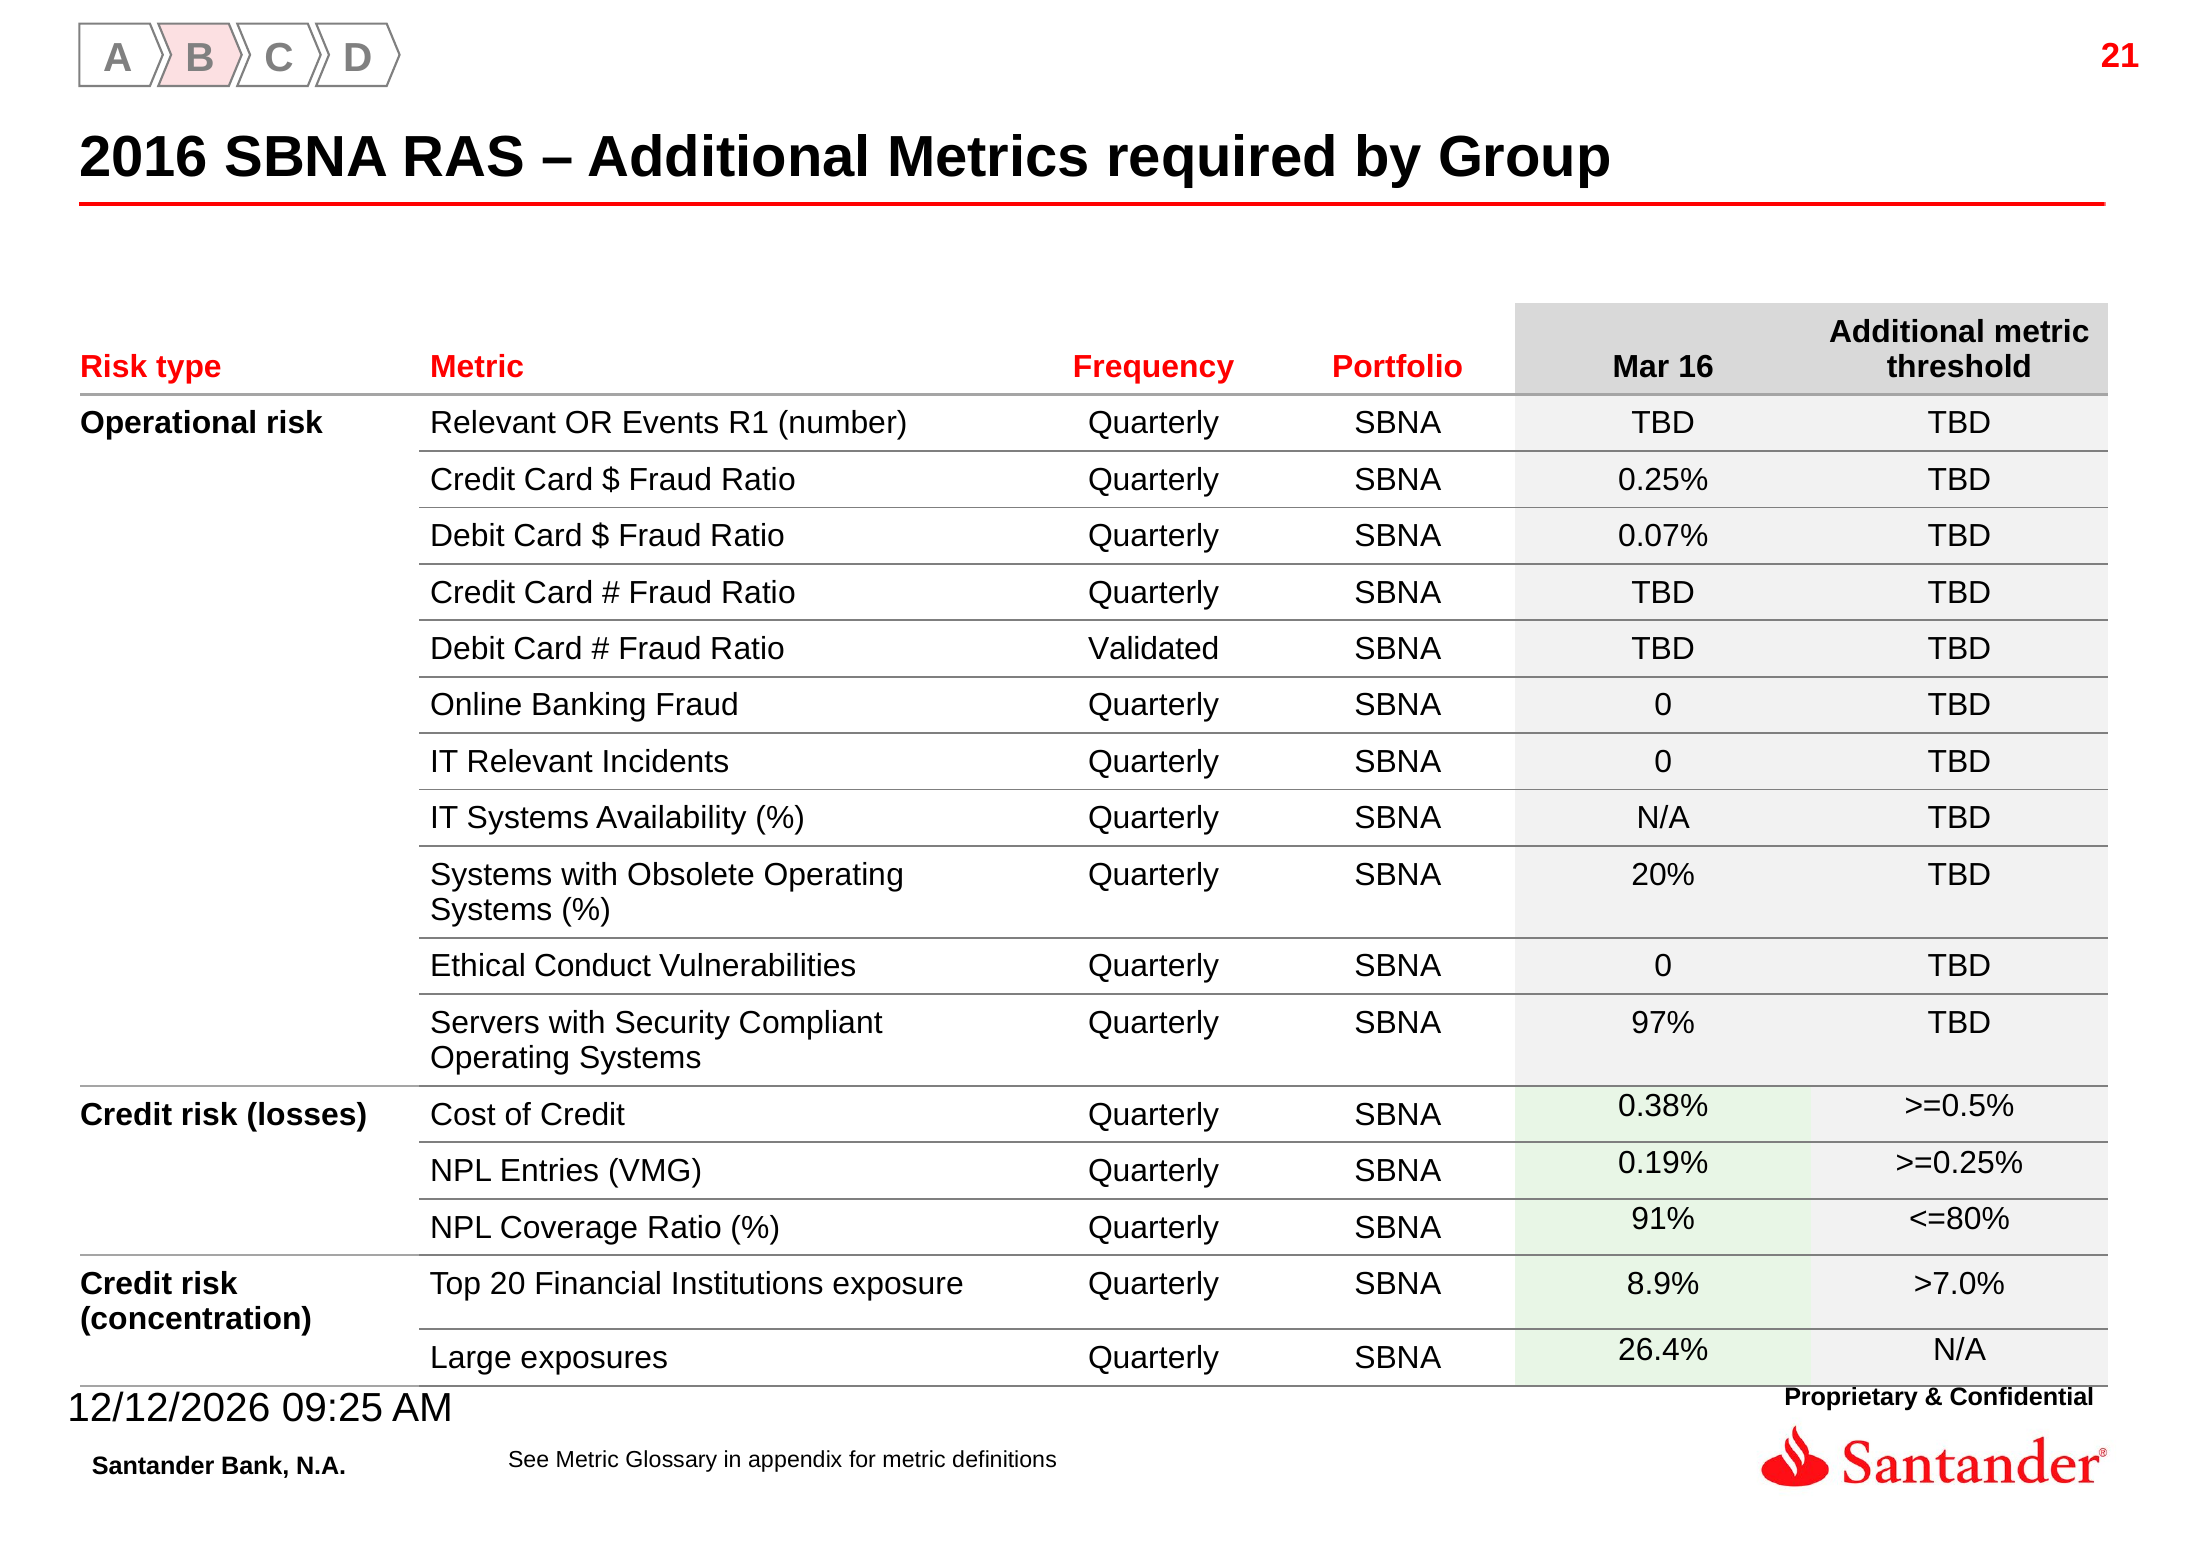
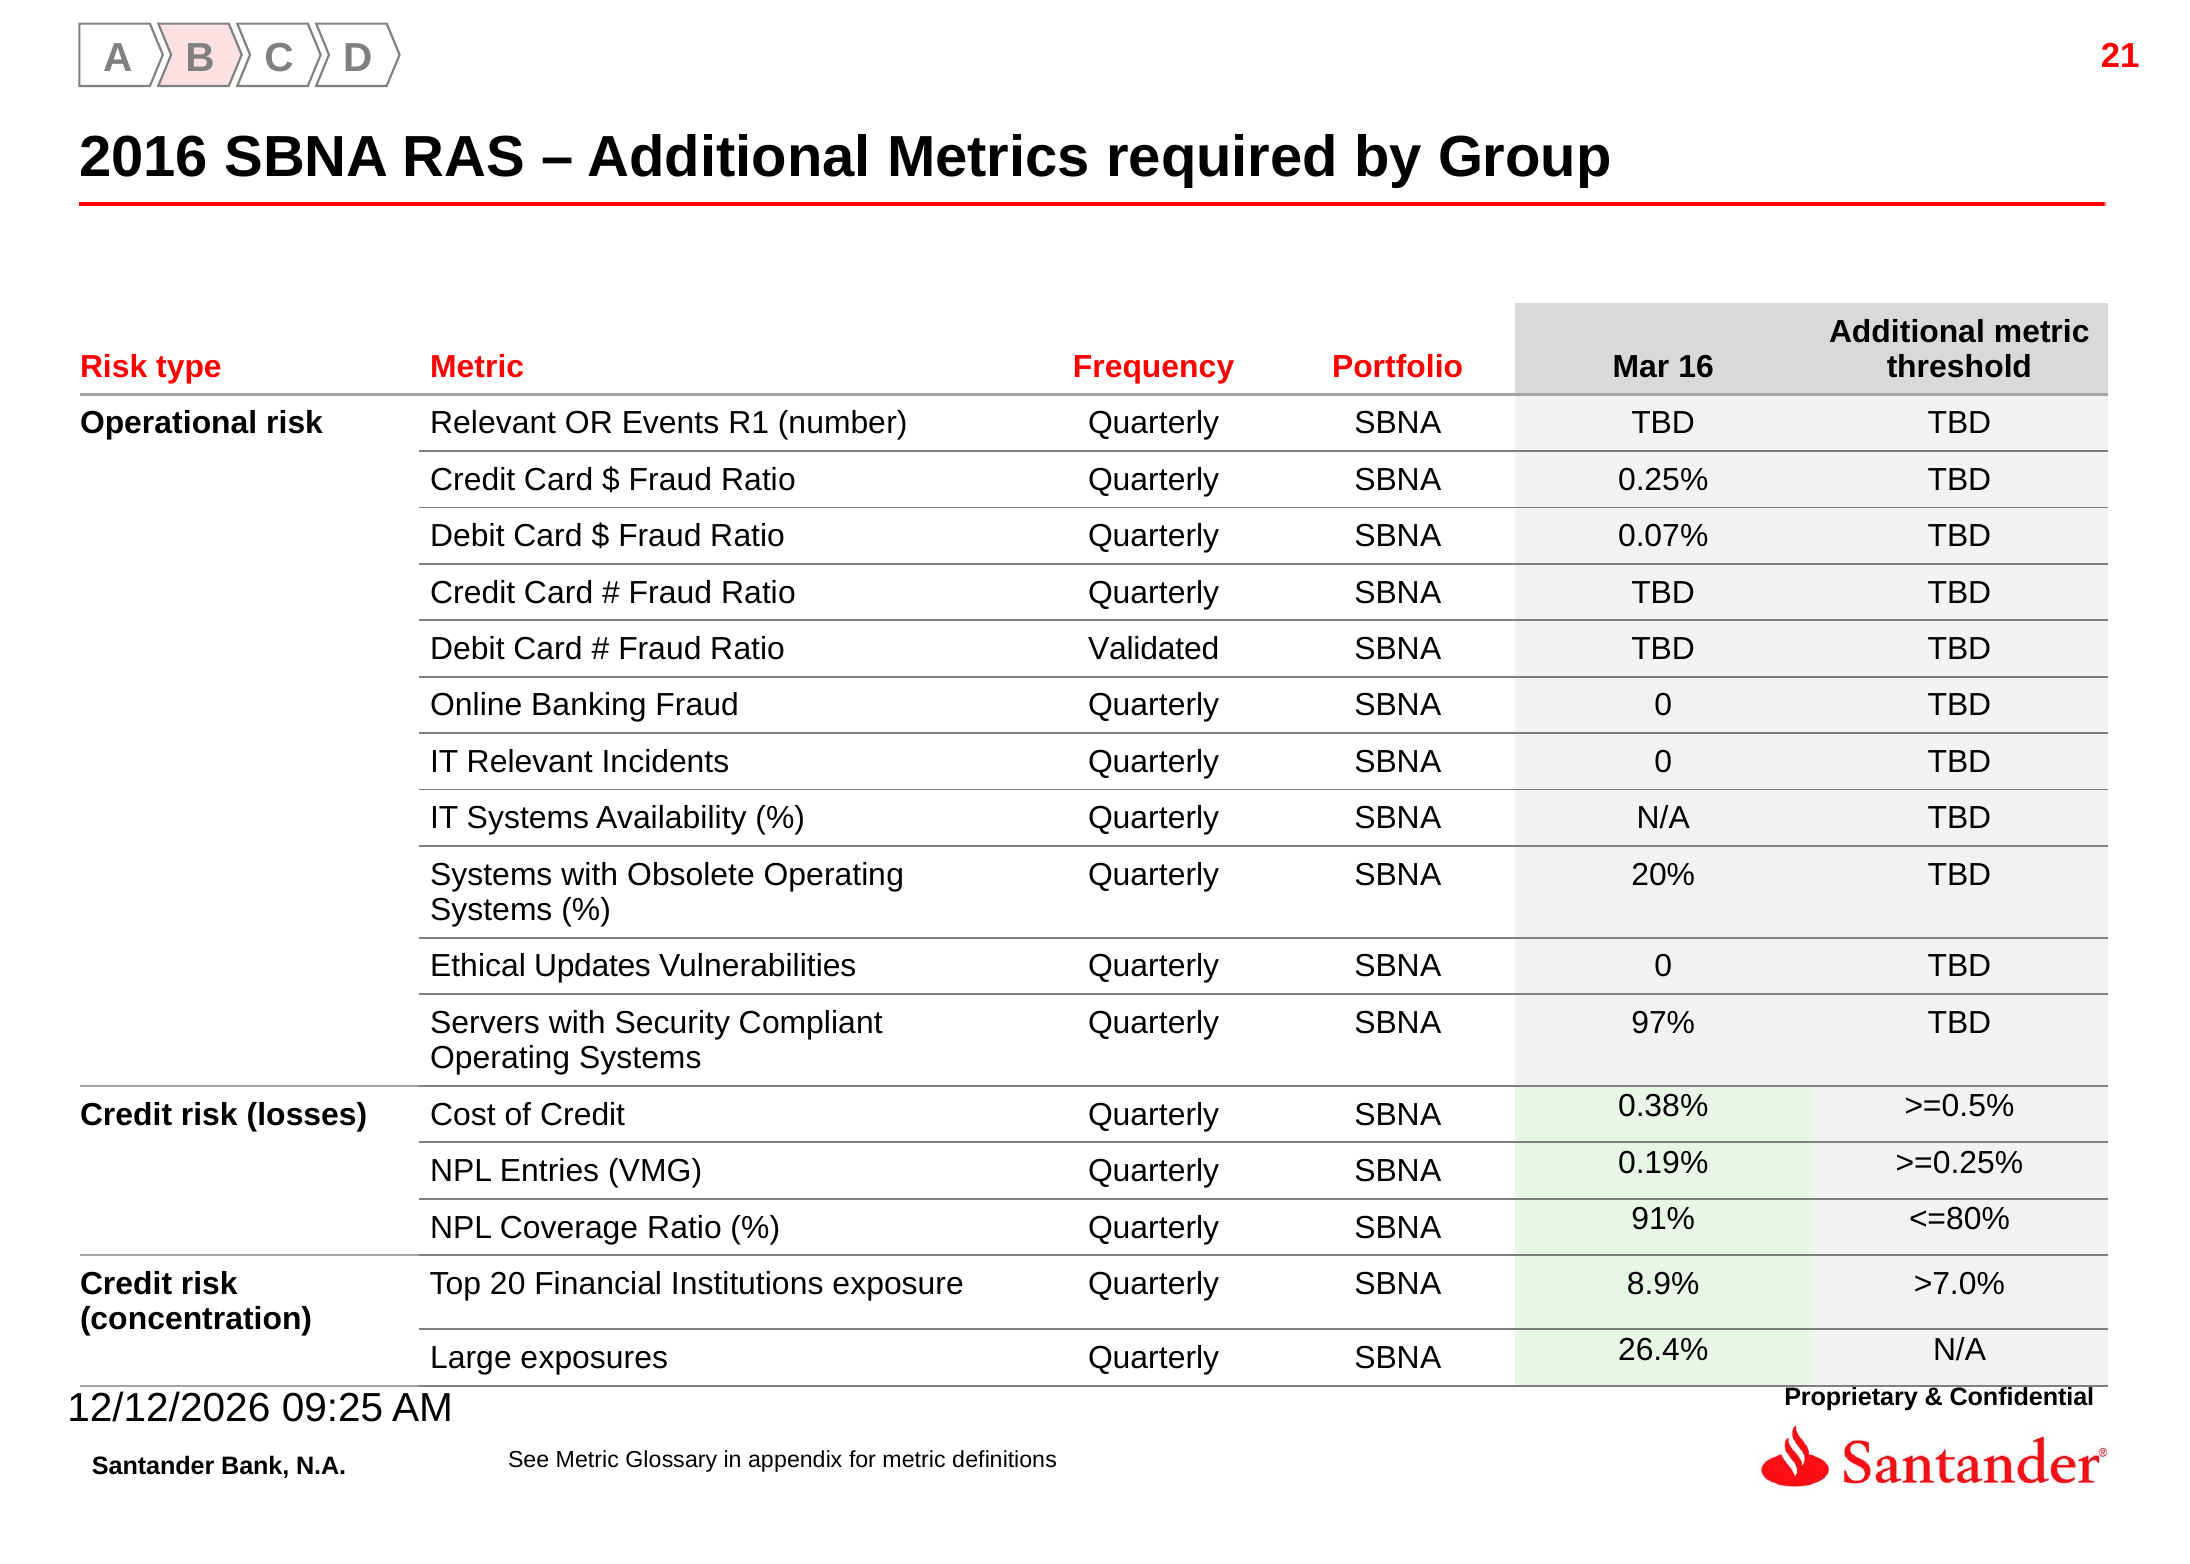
Conduct: Conduct -> Updates (593, 967)
